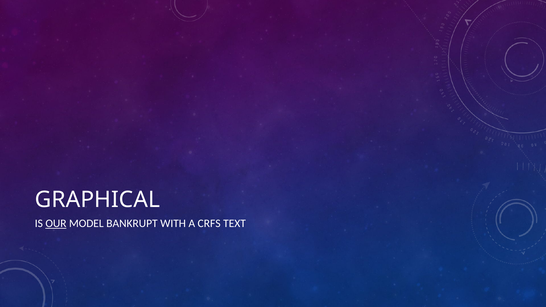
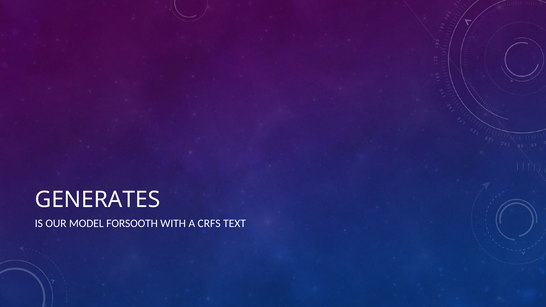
GRAPHICAL: GRAPHICAL -> GENERATES (97, 200)
OUR underline: present -> none (56, 224)
BANKRUPT: BANKRUPT -> FORSOOTH (132, 224)
